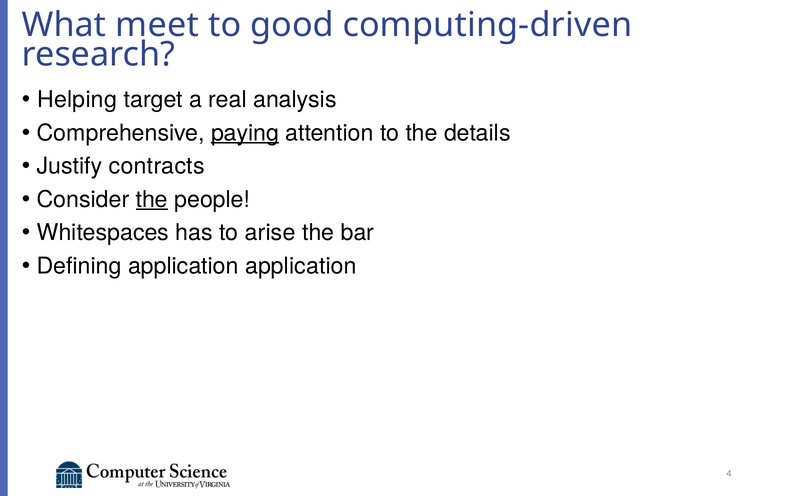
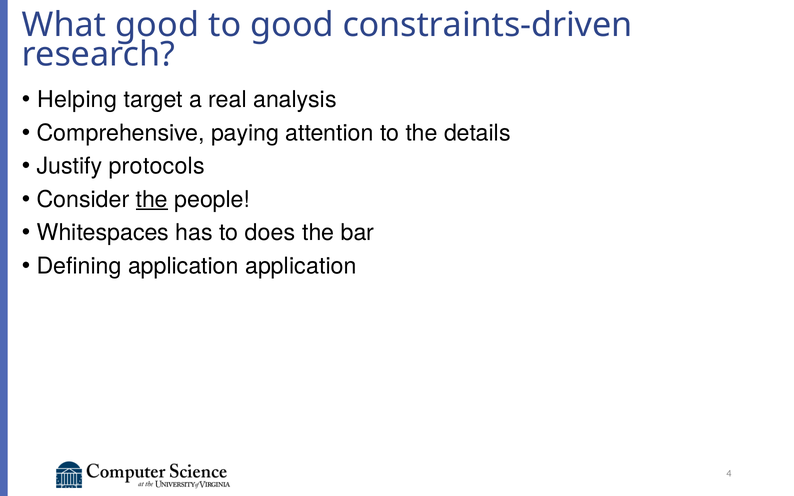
What meet: meet -> good (157, 25)
computing-driven: computing-driven -> constraints-driven (487, 25)
paying underline: present -> none (245, 133)
contracts: contracts -> protocols (157, 166)
arise: arise -> does (270, 233)
